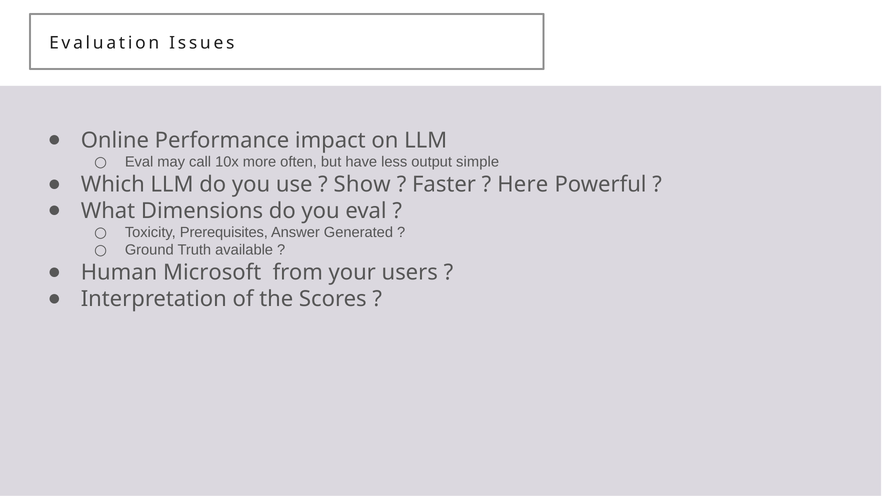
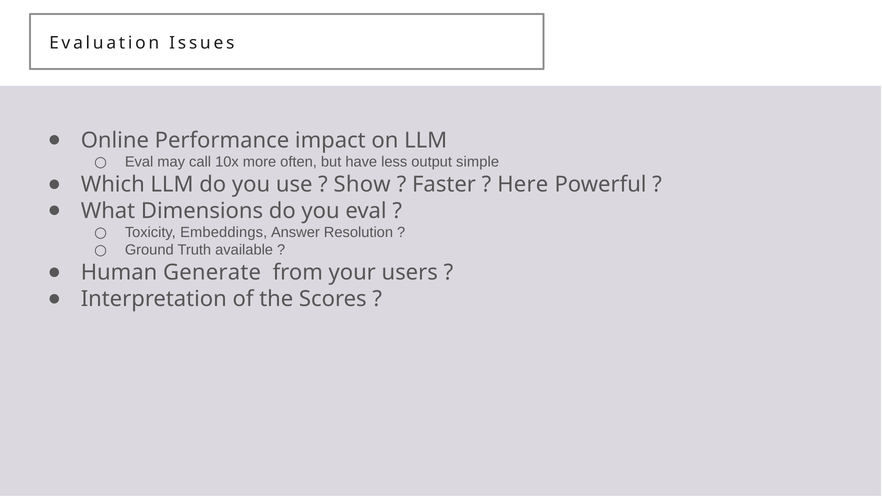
Prerequisites: Prerequisites -> Embeddings (224, 233)
Generated: Generated -> Resolution (358, 233)
Microsoft: Microsoft -> Generate (212, 273)
